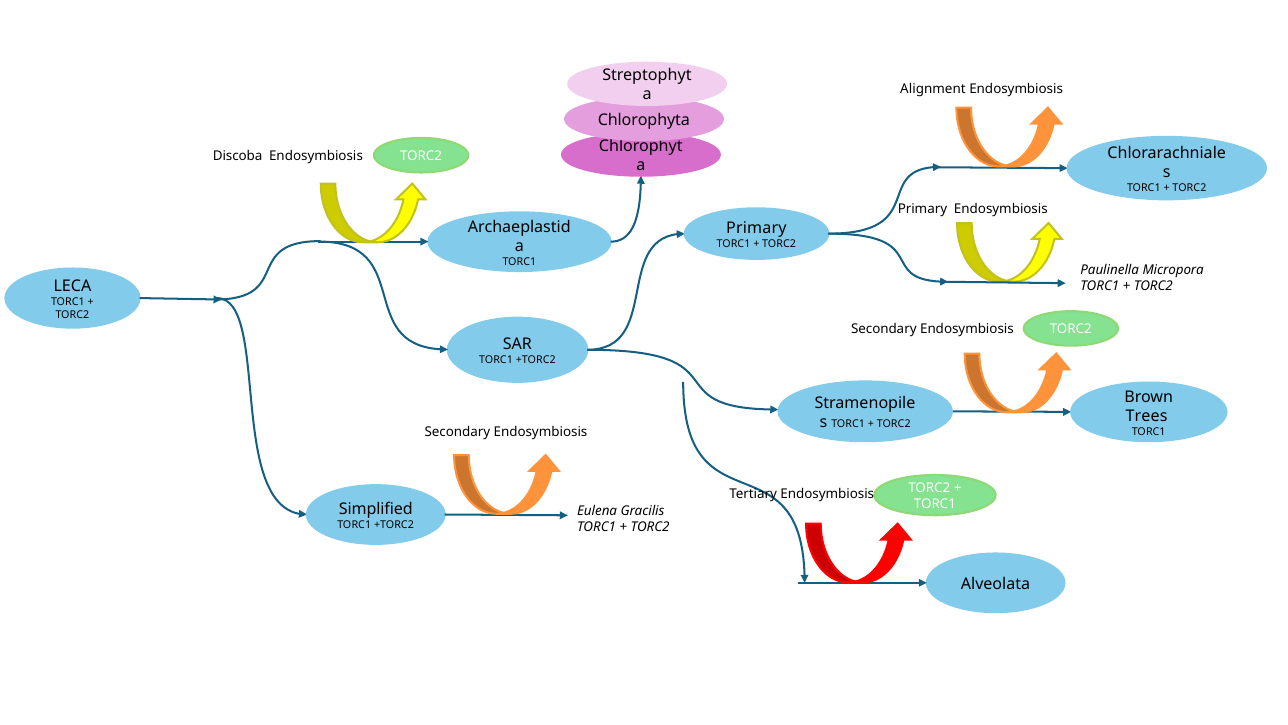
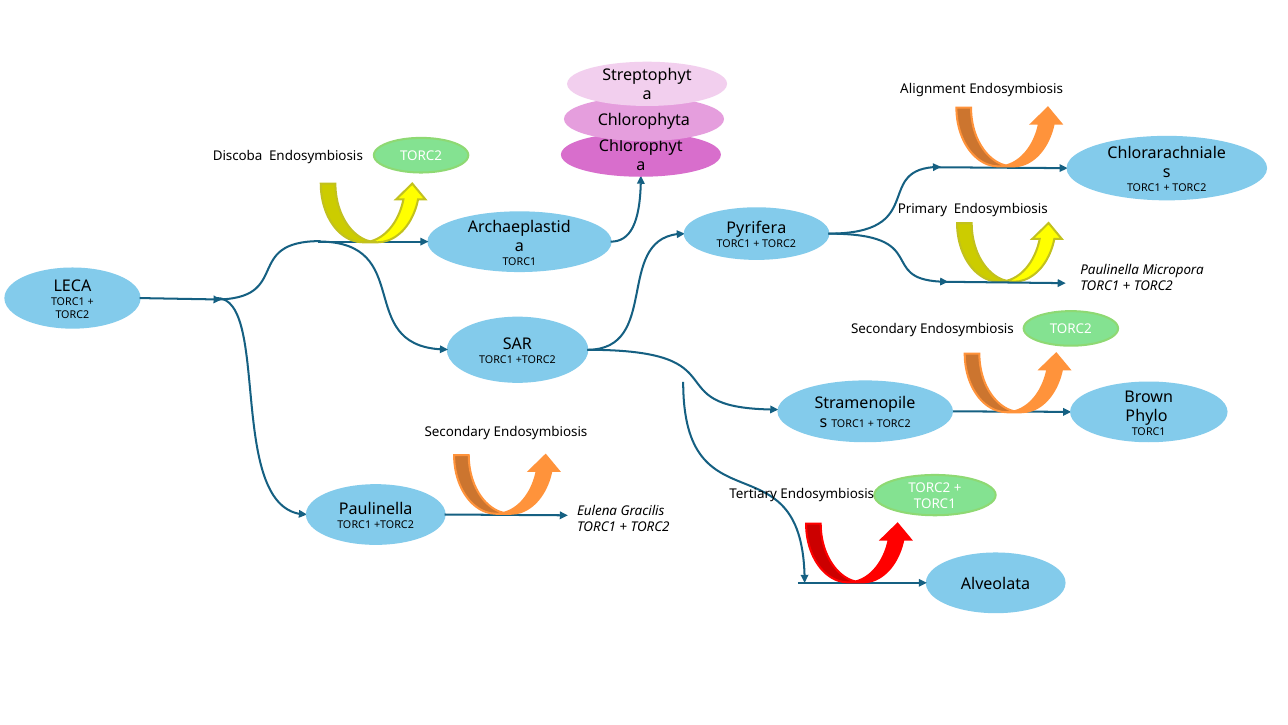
Primary: Primary -> Pyrifera (756, 228)
Trees: Trees -> Phylo (1147, 416)
Simplified: Simplified -> Paulinella (376, 509)
